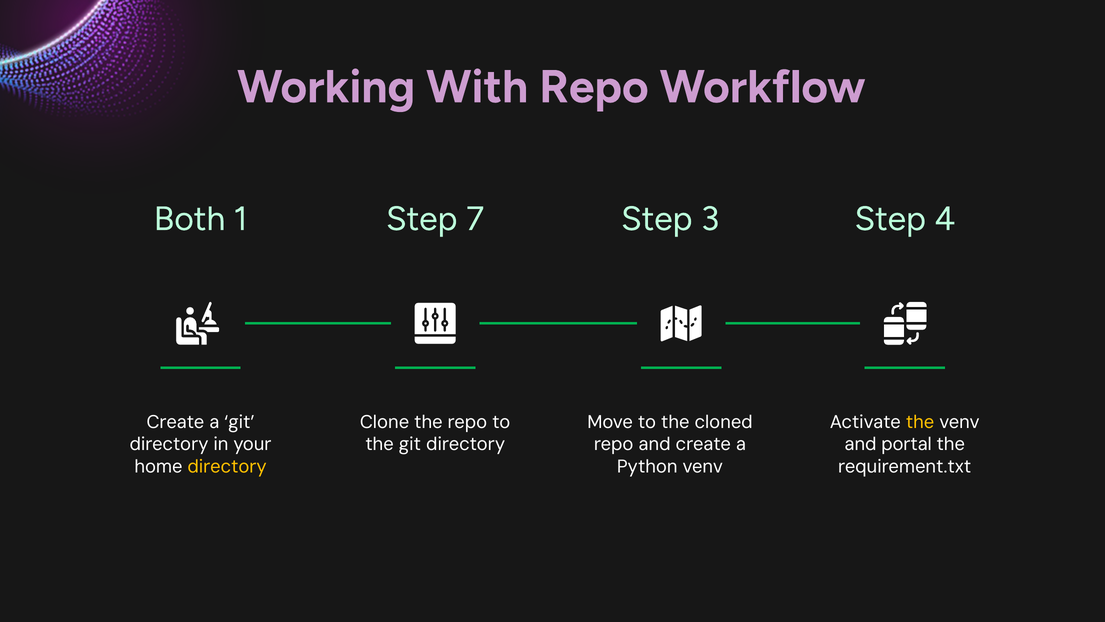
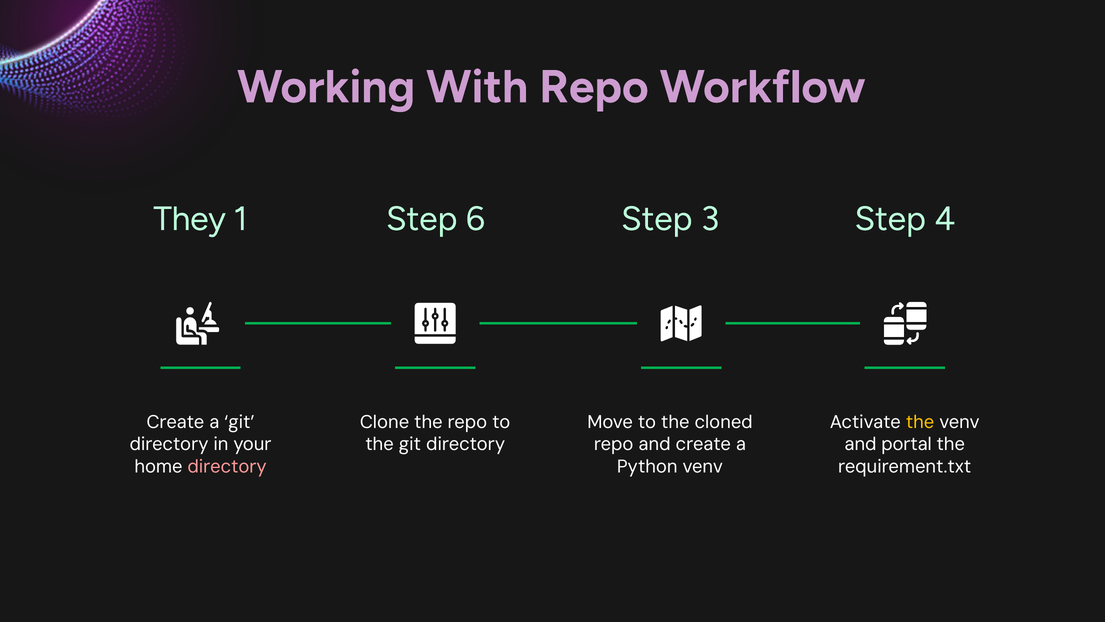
Both: Both -> They (190, 219)
7: 7 -> 6 (475, 219)
directory colour: yellow -> pink (227, 466)
